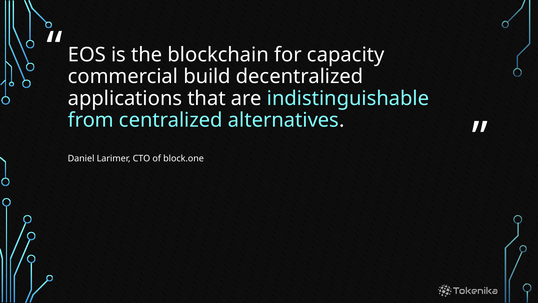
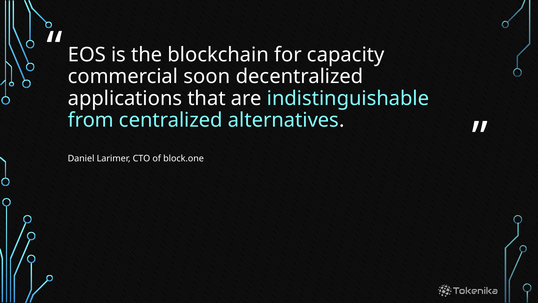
build: build -> soon (207, 77)
